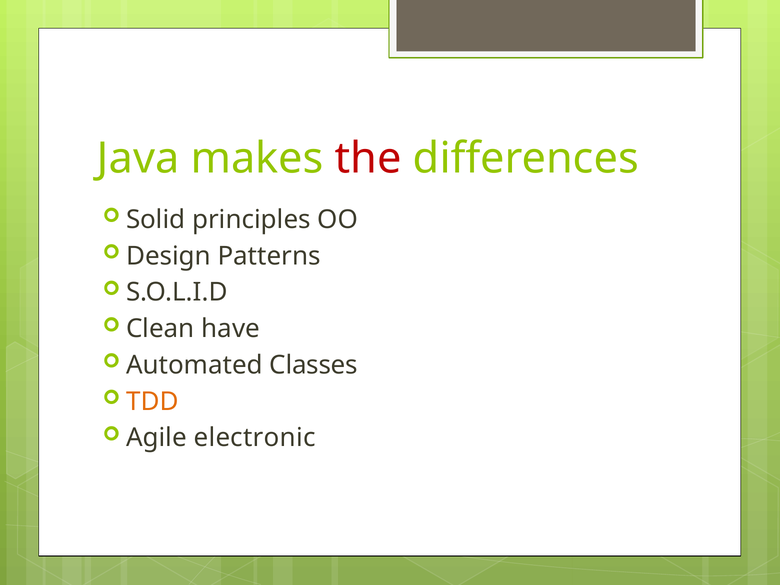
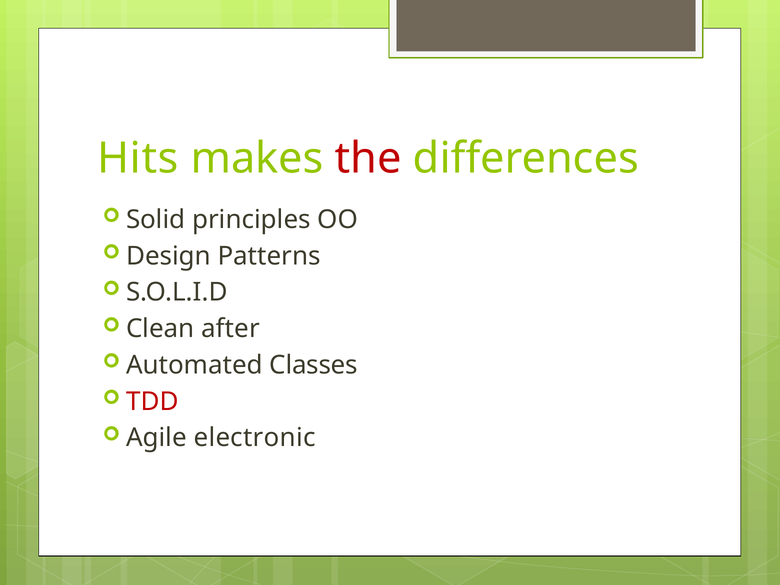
Java: Java -> Hits (138, 158)
have: have -> after (231, 329)
TDD colour: orange -> red (152, 402)
